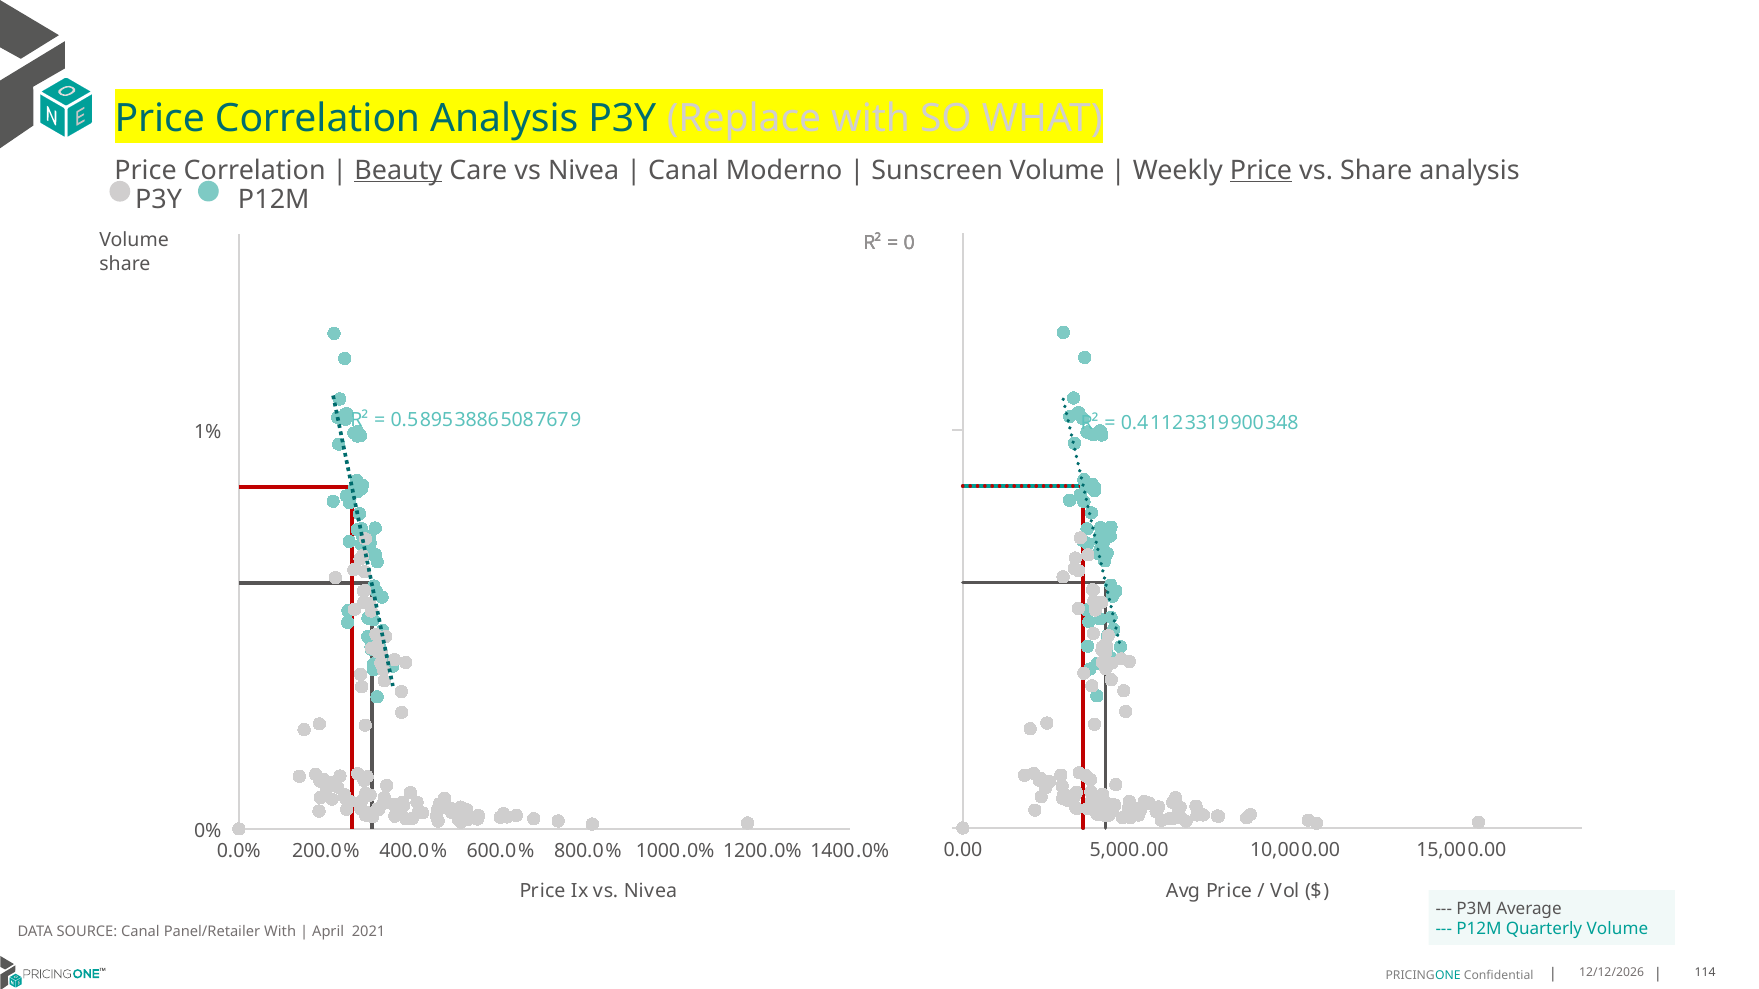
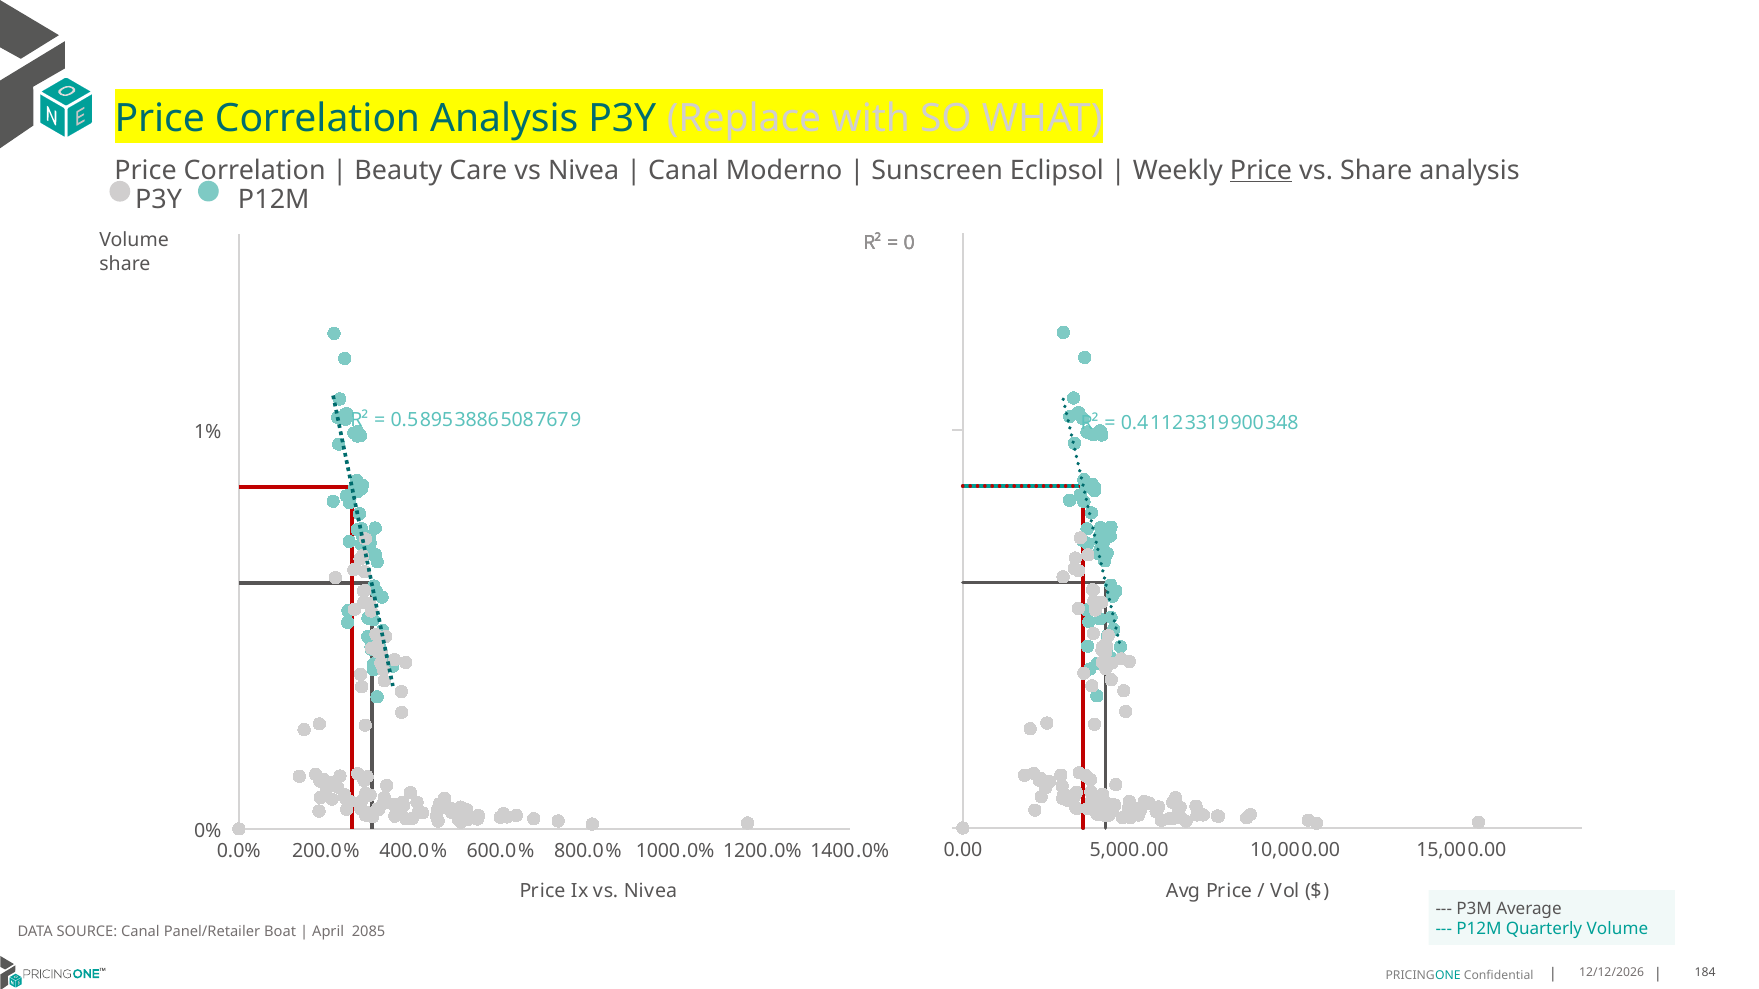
Beauty underline: present -> none (398, 170)
Sunscreen Volume: Volume -> Eclipsol (1057, 170)
Panel/Retailer With: With -> Boat (280, 932)
2021: 2021 -> 2085 (369, 932)
114: 114 -> 184 (1705, 973)
